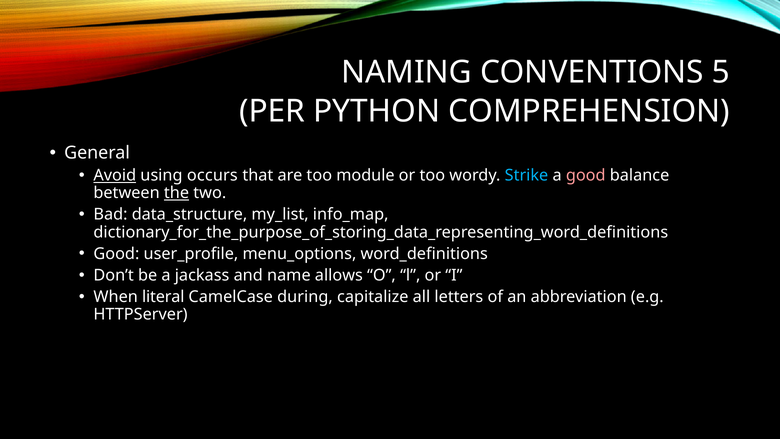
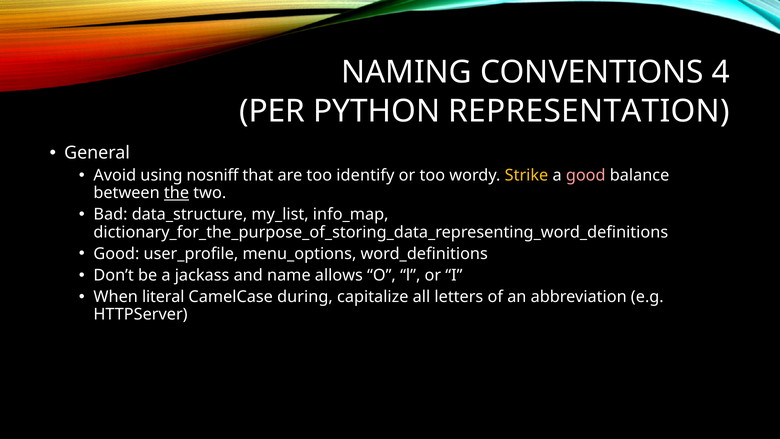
5: 5 -> 4 (721, 72)
COMPREHENSION: COMPREHENSION -> REPRESENTATION (589, 111)
Avoid underline: present -> none (115, 175)
occurs: occurs -> nosniff (213, 175)
module: module -> identify (365, 175)
Strike colour: light blue -> yellow (526, 175)
